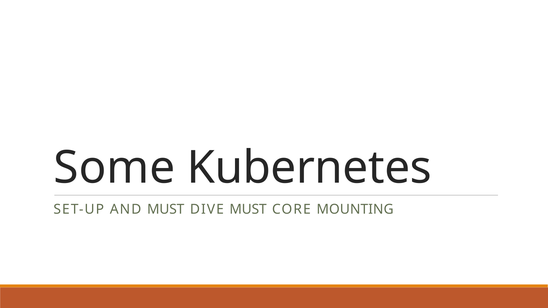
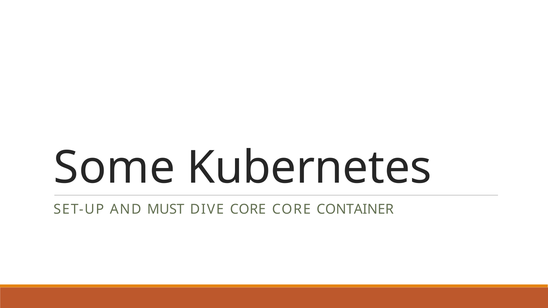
DIVE MUST: MUST -> CORE (248, 210)
MOUNTING: MOUNTING -> CONTAINER (355, 210)
